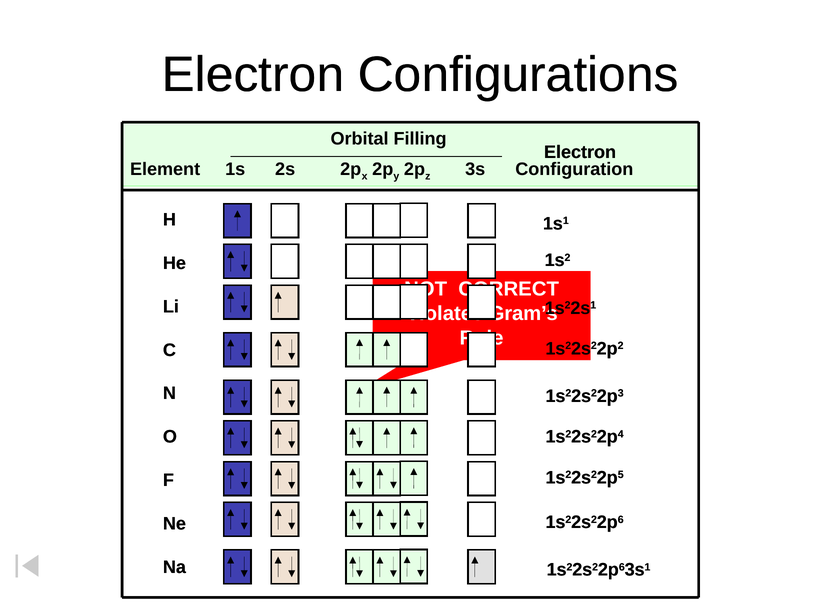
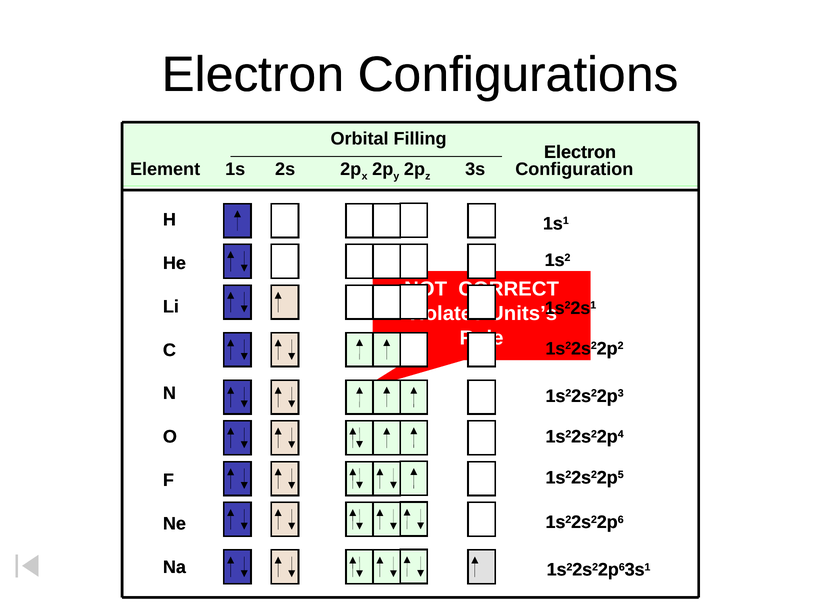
Gram’s: Gram’s -> Units’s (523, 313)
